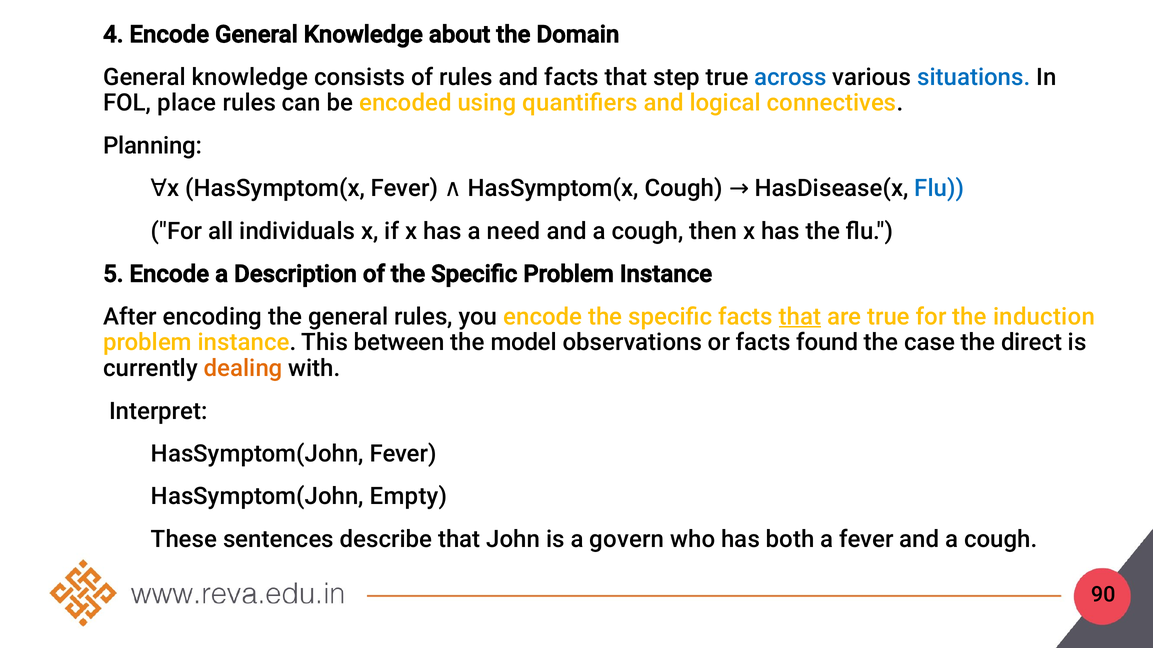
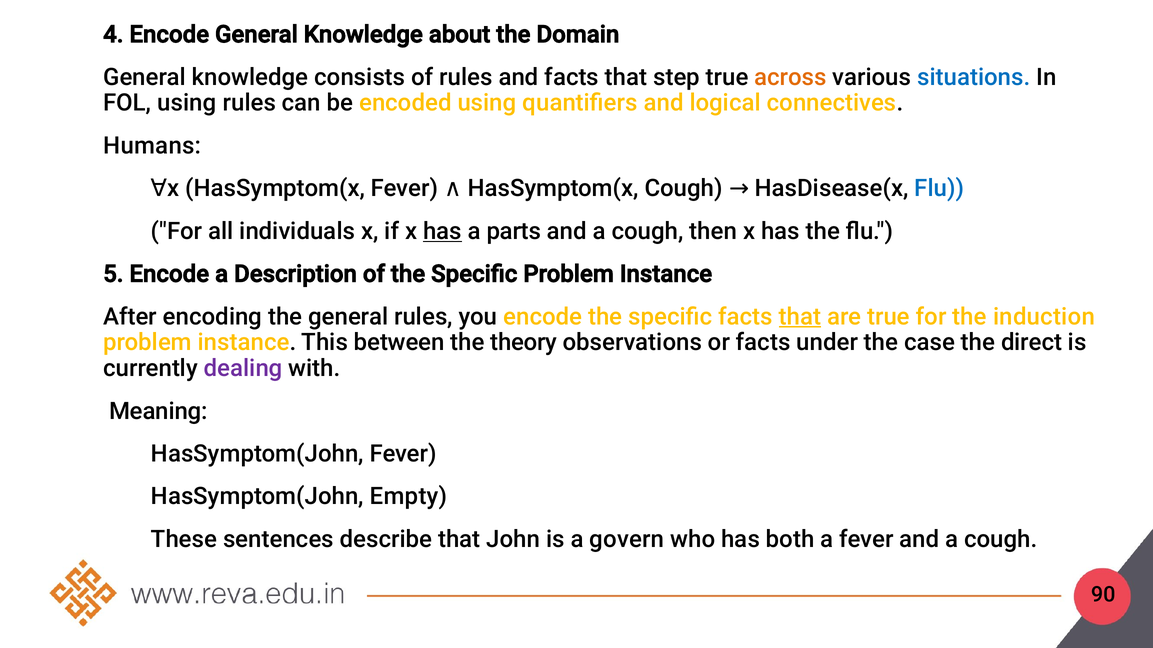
across colour: blue -> orange (791, 77)
FOL place: place -> using (187, 103)
Planning: Planning -> Humans (152, 146)
has underline: none -> present (442, 231)
need: need -> parts (514, 231)
model: model -> theory (524, 343)
found: found -> under (827, 343)
dealing colour: orange -> purple (243, 369)
Interpret: Interpret -> Meaning (158, 411)
